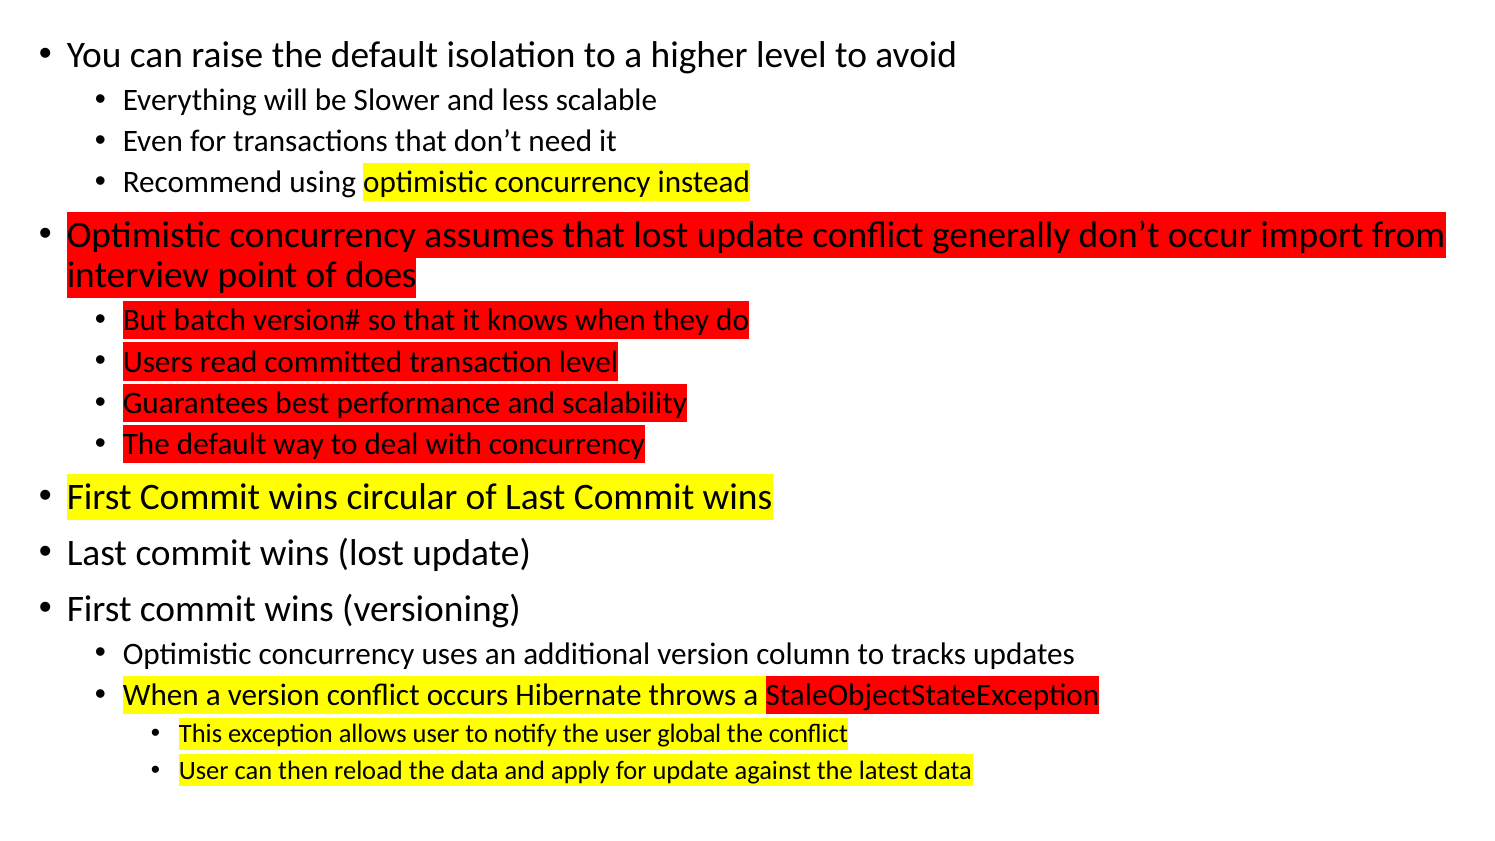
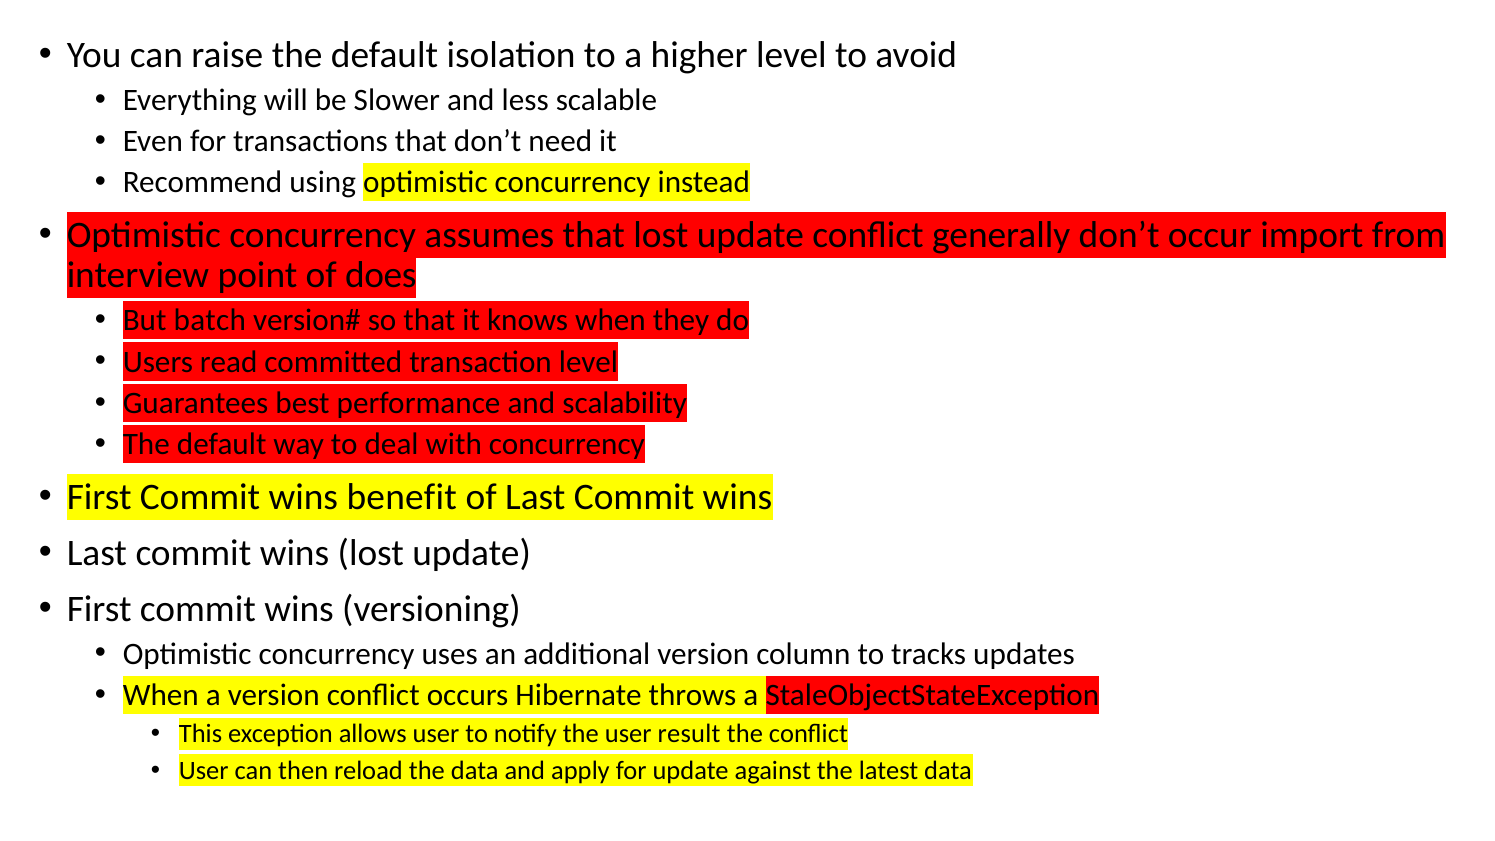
circular: circular -> benefit (402, 497)
global: global -> result (689, 734)
